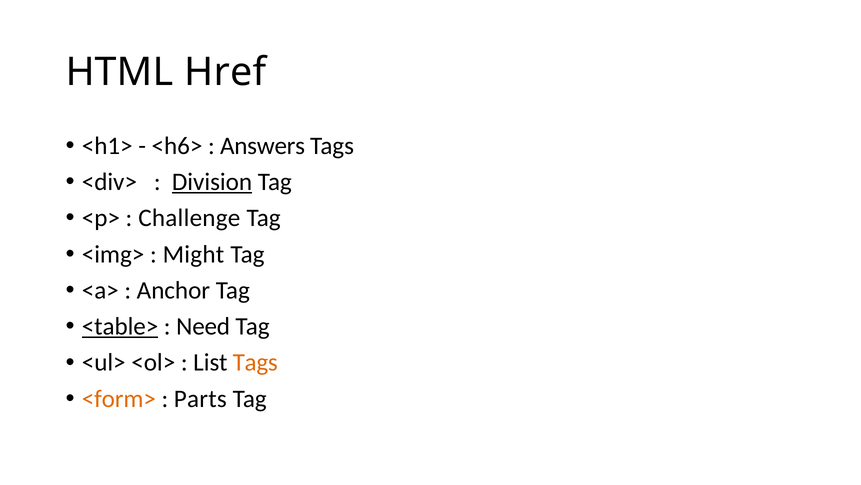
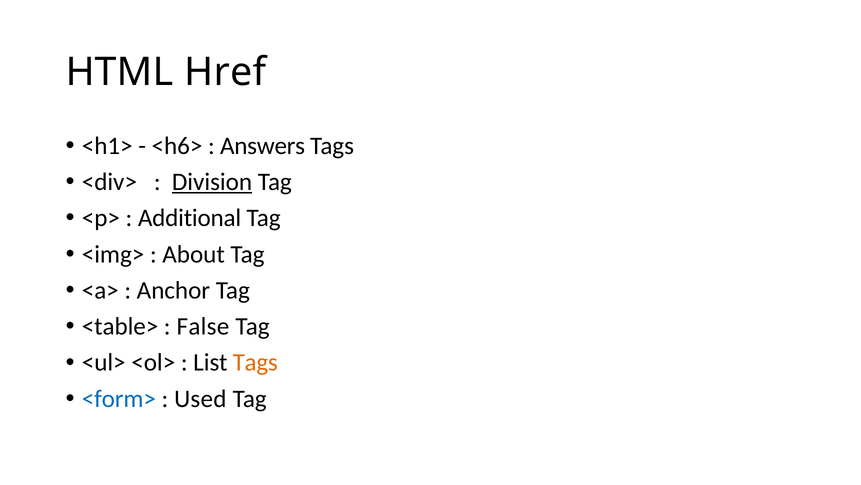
Challenge: Challenge -> Additional (190, 218)
Might: Might -> About (194, 254)
<table> underline: present -> none (120, 326)
Need: Need -> False (203, 326)
<form> colour: orange -> blue (119, 398)
Parts: Parts -> Used (200, 398)
